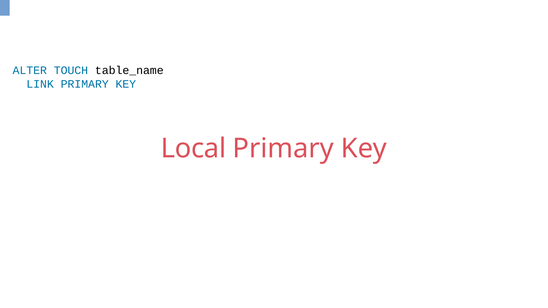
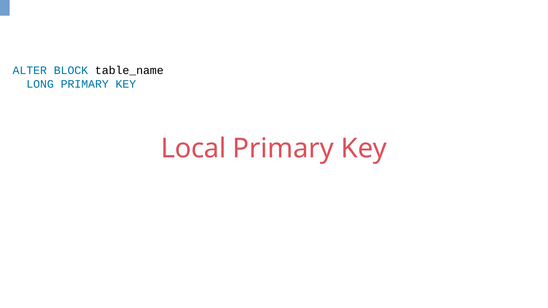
TOUCH: TOUCH -> BLOCK (71, 71)
LINK: LINK -> LONG (40, 84)
